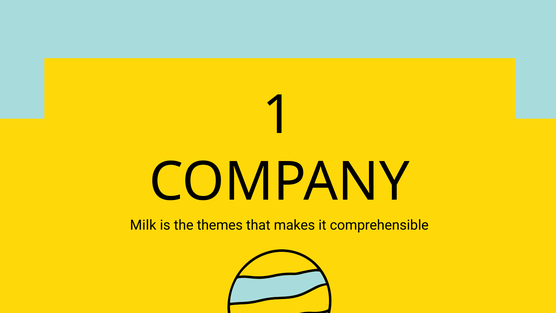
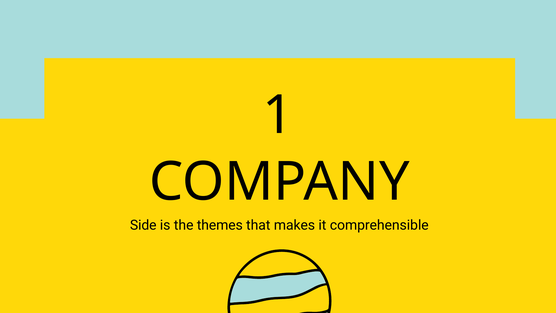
Milk: Milk -> Side (143, 225)
